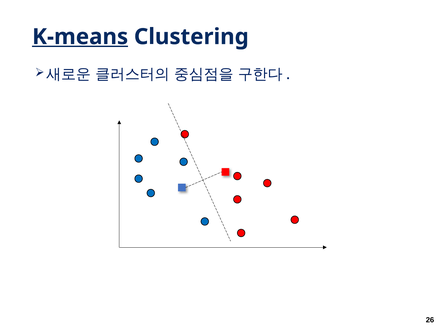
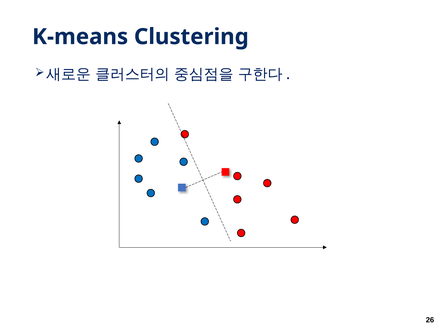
K-means underline: present -> none (80, 37)
